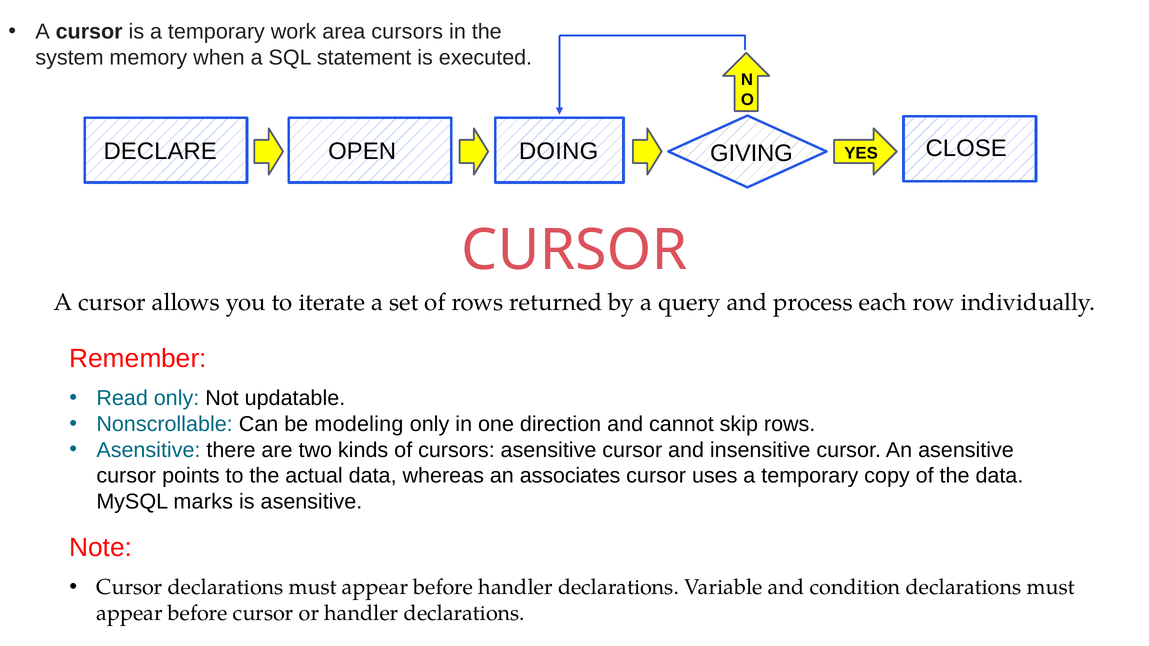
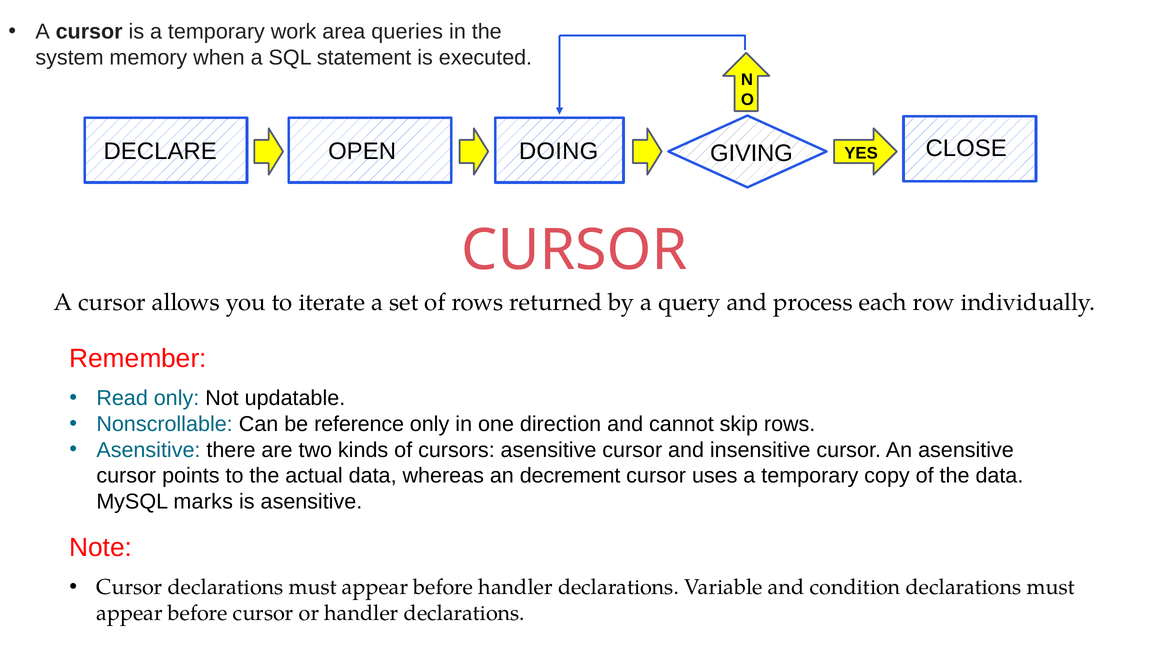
area cursors: cursors -> queries (407, 32)
modeling: modeling -> reference (359, 424)
associates: associates -> decrement (570, 476)
